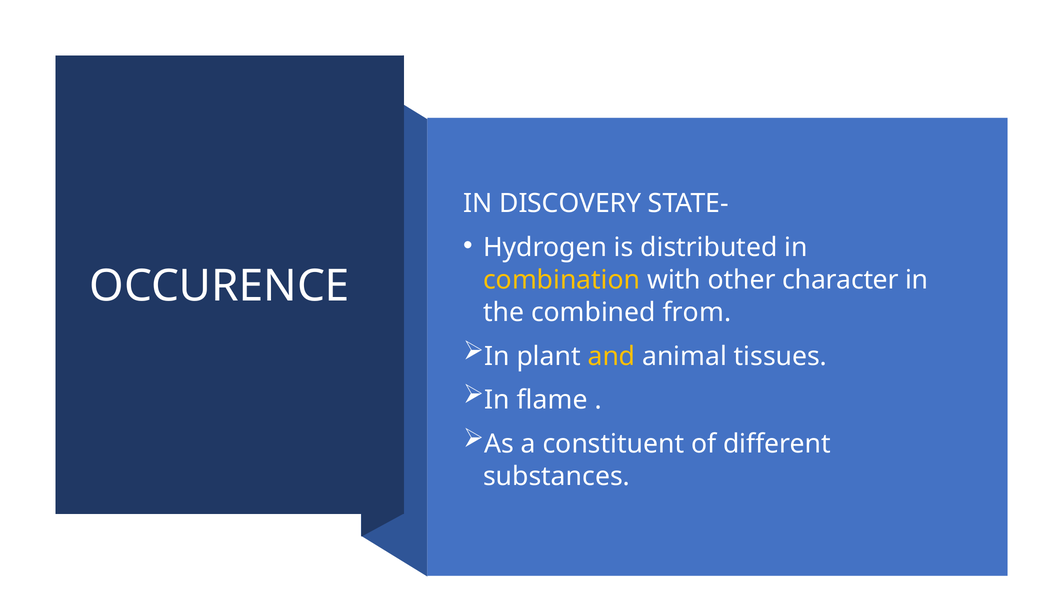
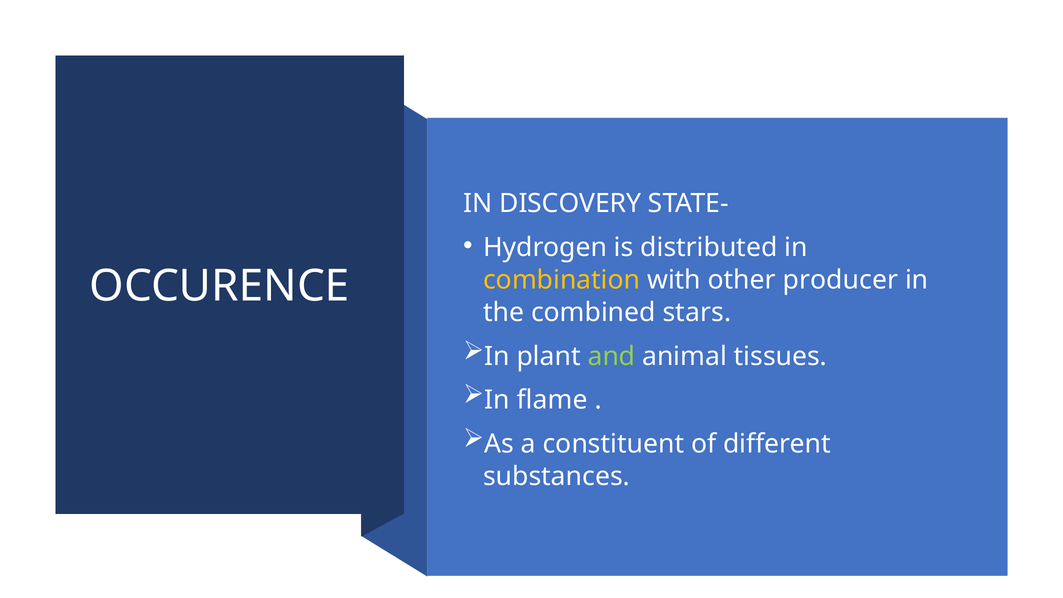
character: character -> producer (840, 280)
from: from -> stars (697, 313)
and colour: yellow -> light green (611, 356)
